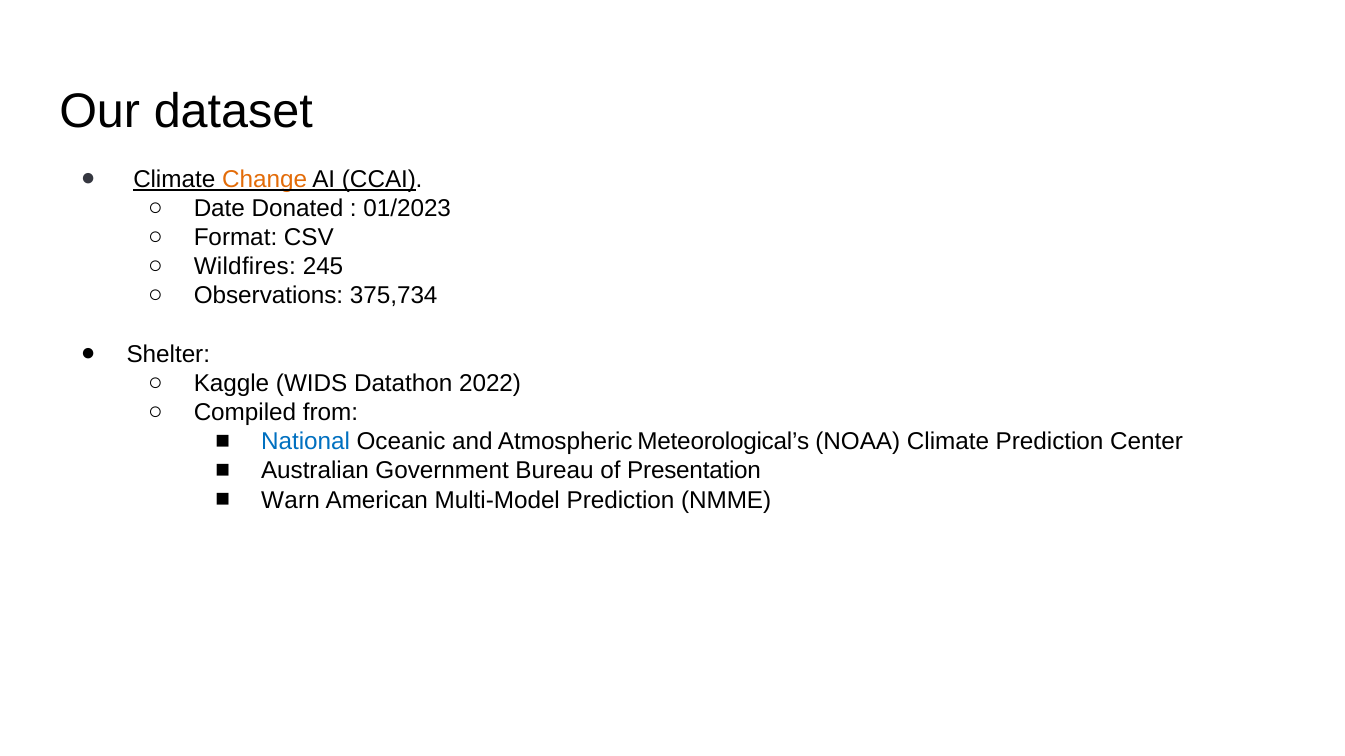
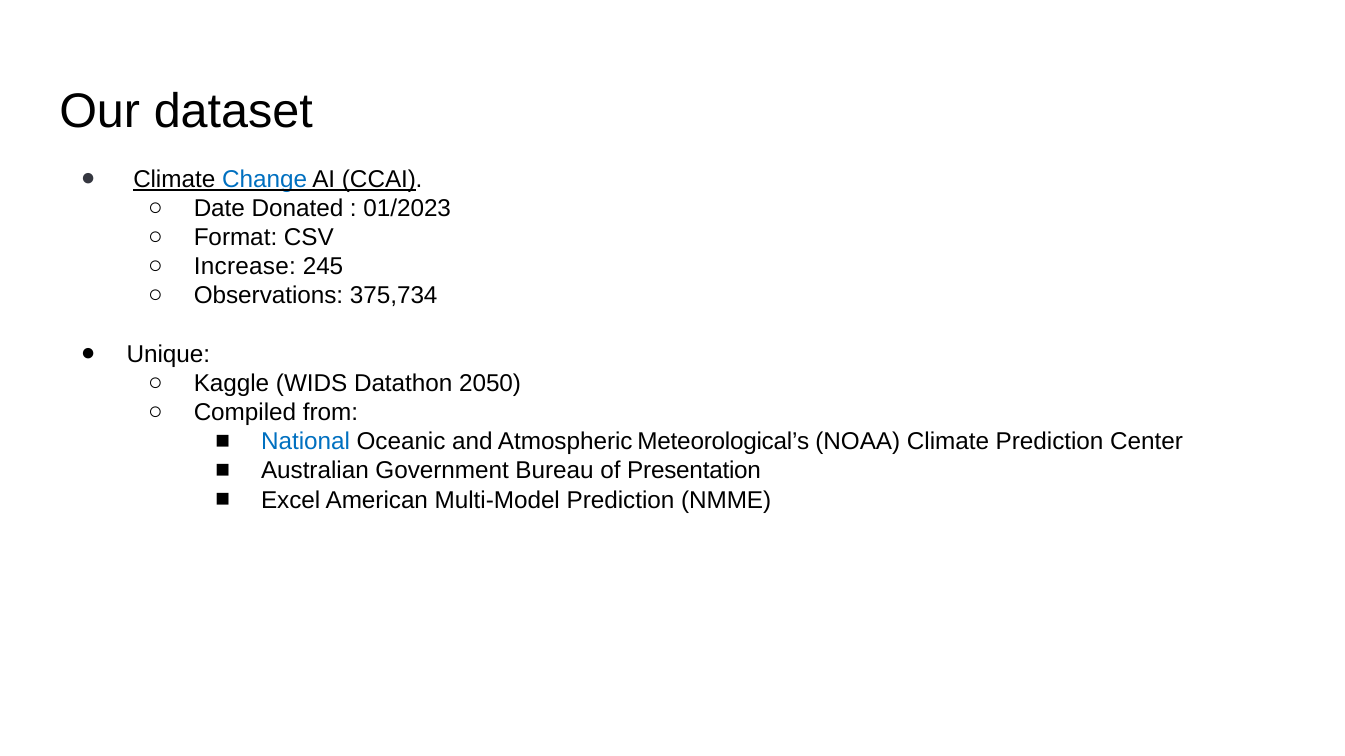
Change colour: orange -> blue (265, 179)
Wildfires: Wildfires -> Increase (245, 267)
Shelter: Shelter -> Unique (168, 354)
2022: 2022 -> 2050 (490, 384)
Warn: Warn -> Excel (291, 500)
